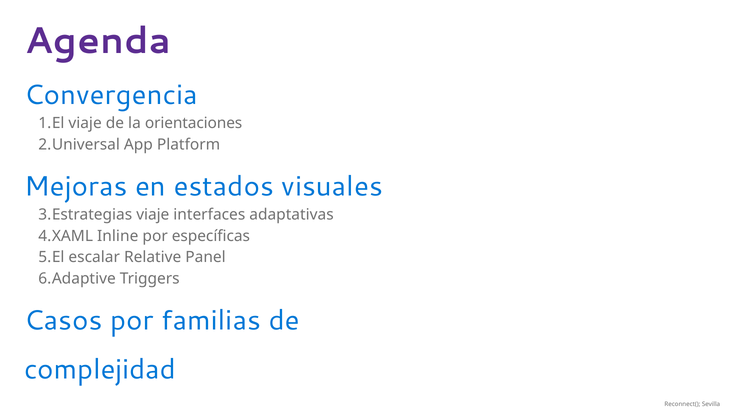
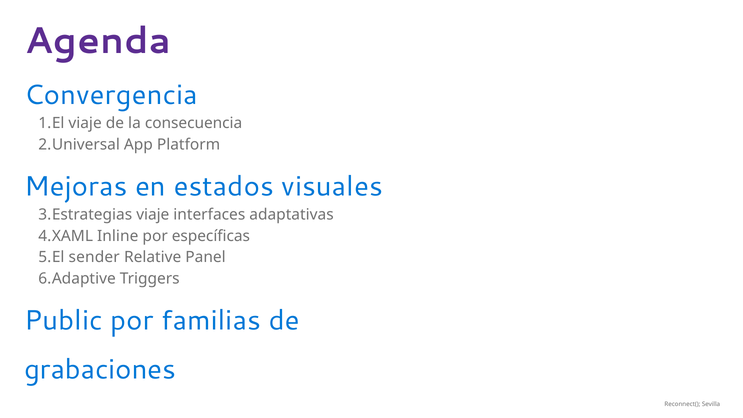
orientaciones: orientaciones -> consecuencia (194, 123)
escalar: escalar -> sender (94, 257)
Casos: Casos -> Public (63, 321)
complejidad: complejidad -> grabaciones (100, 369)
